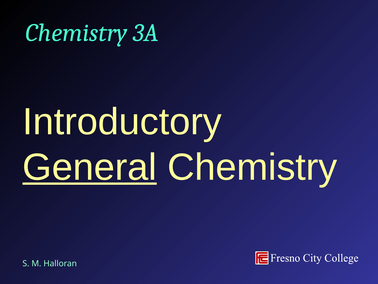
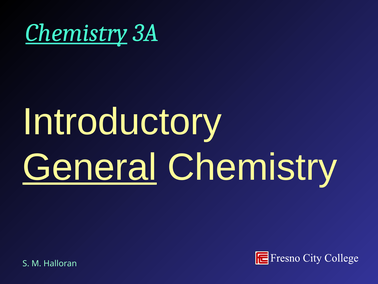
Chemistry underline: none -> present (76, 33)
